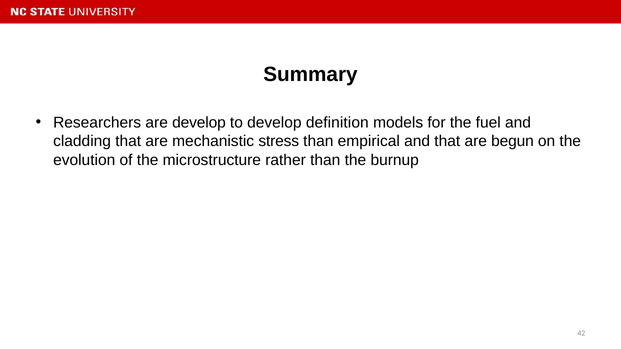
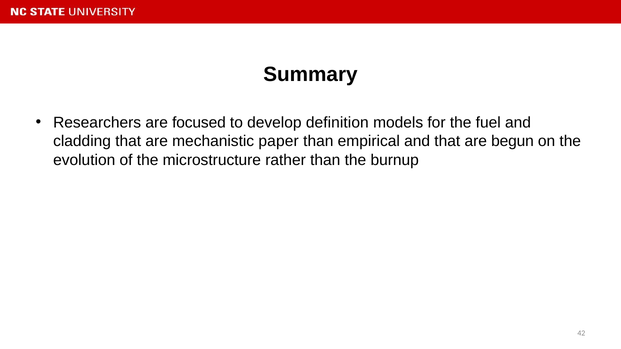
are develop: develop -> focused (199, 123)
stress: stress -> paper (279, 141)
